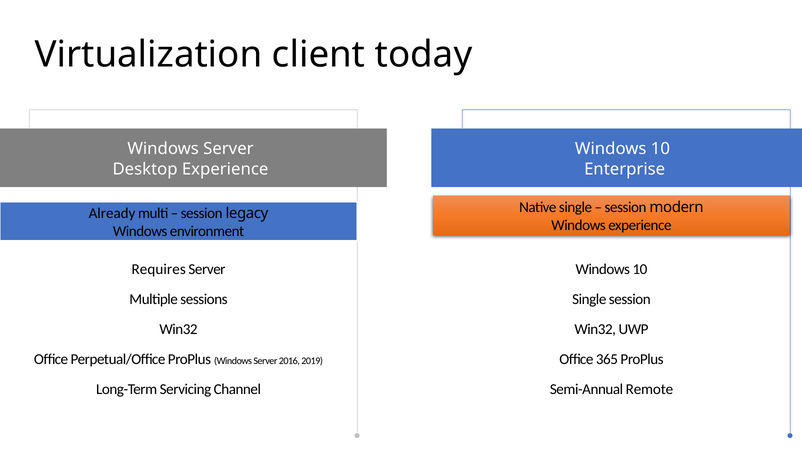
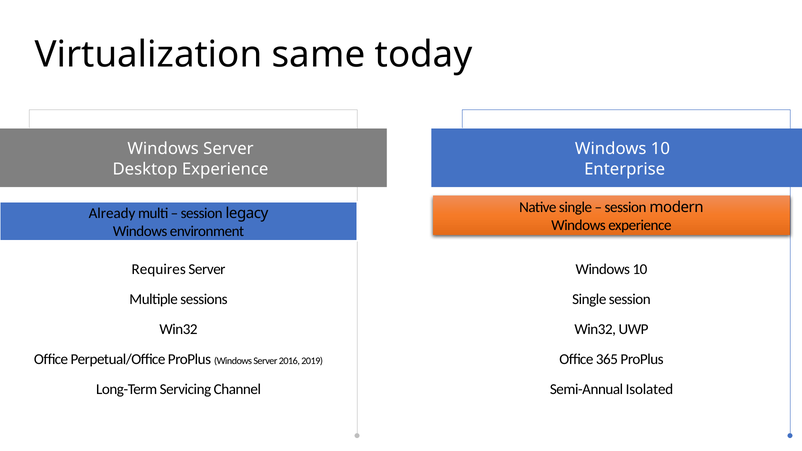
client: client -> same (319, 55)
Remote: Remote -> Isolated (649, 389)
